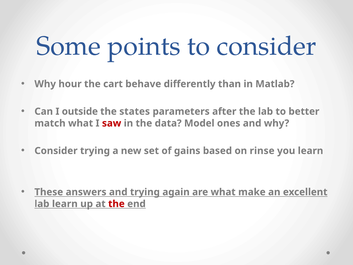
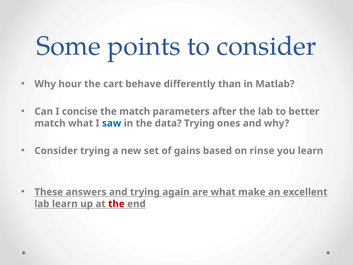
outside: outside -> concise (80, 111)
the states: states -> match (135, 111)
saw colour: red -> blue (112, 123)
data Model: Model -> Trying (199, 123)
